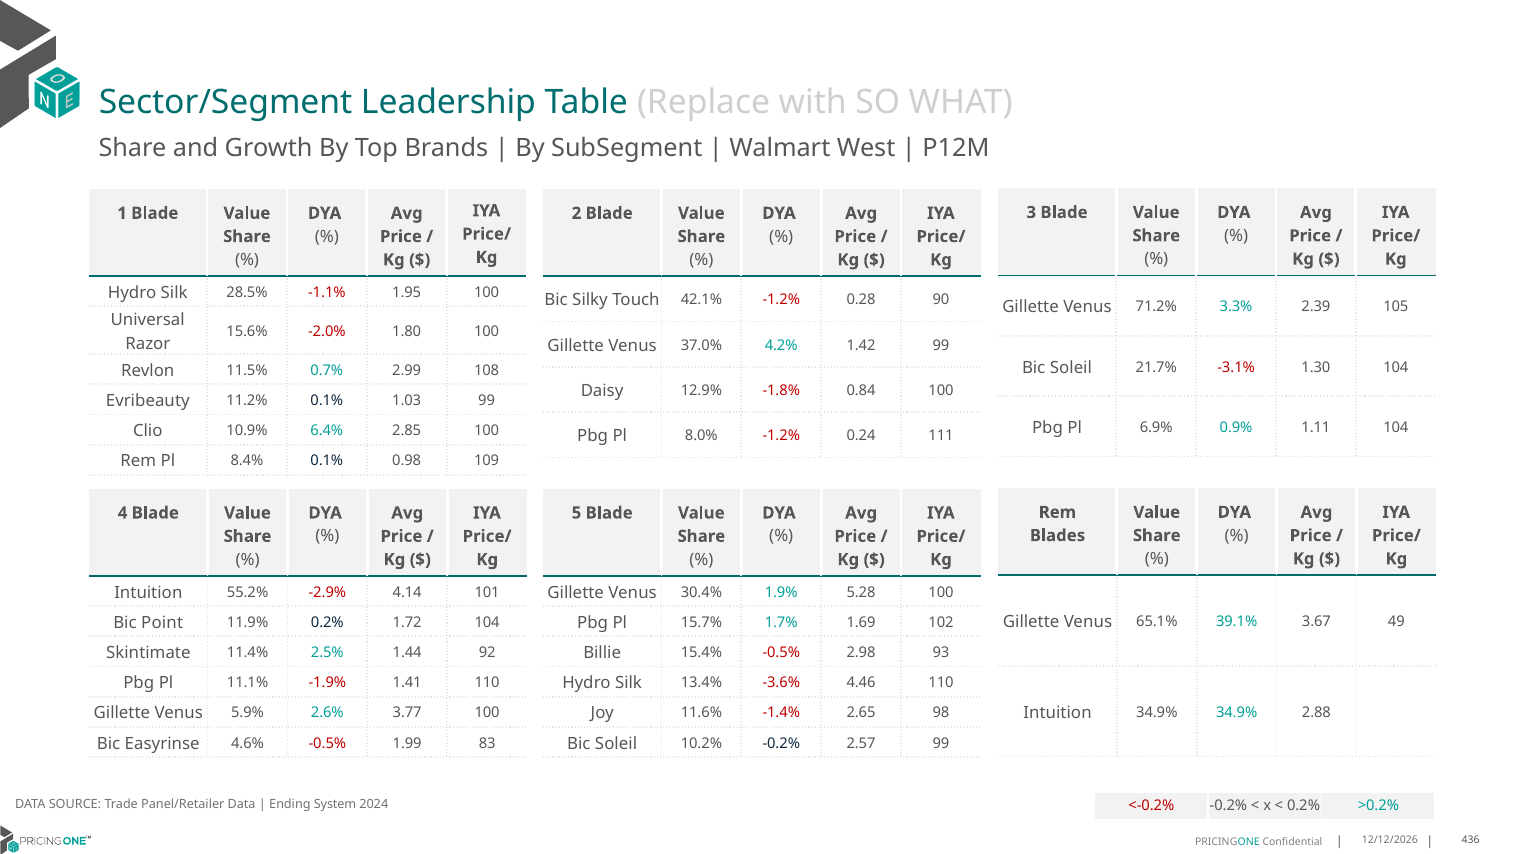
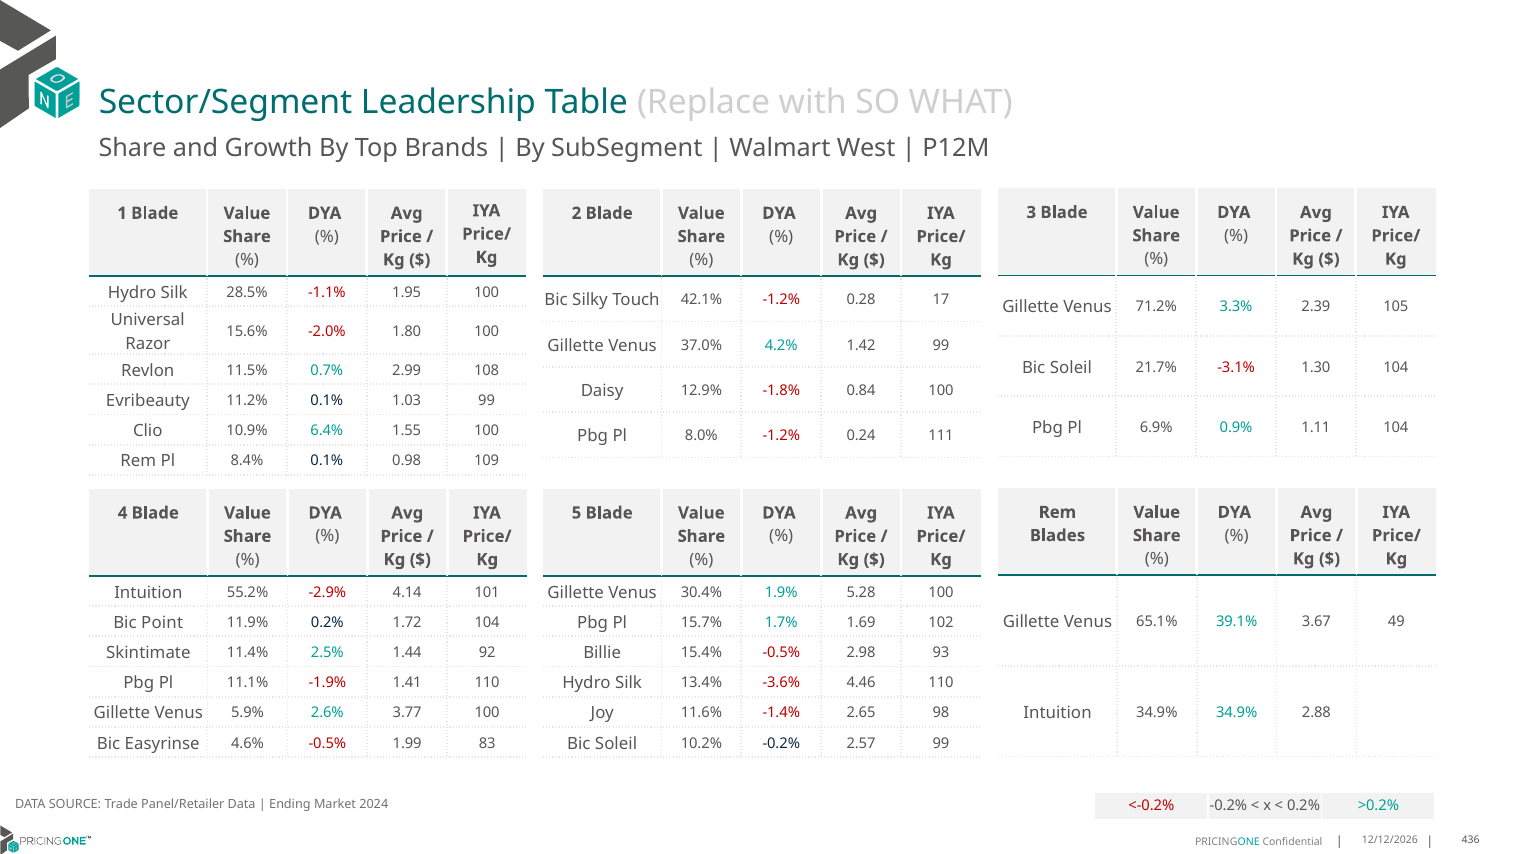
90: 90 -> 17 (941, 300)
2.85: 2.85 -> 1.55 (407, 431)
System: System -> Market (335, 804)
